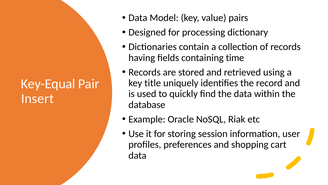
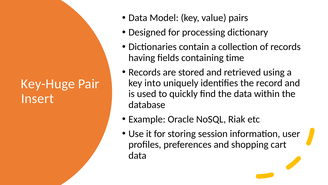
Key-Equal: Key-Equal -> Key-Huge (48, 84)
title: title -> into (153, 83)
